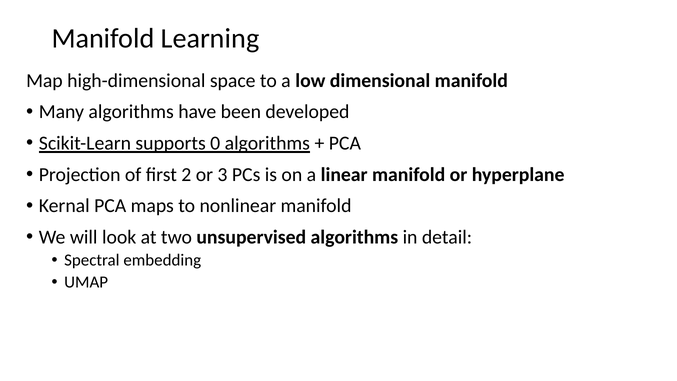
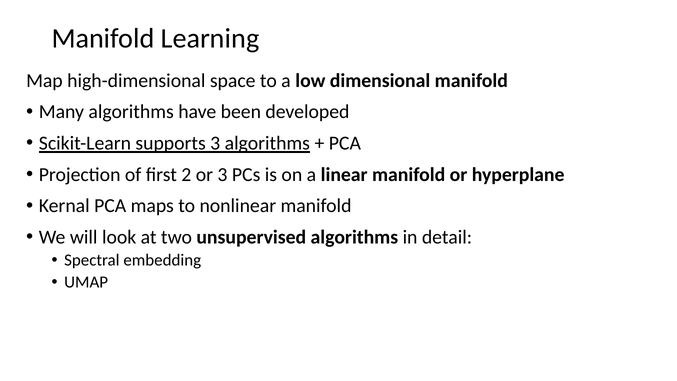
supports 0: 0 -> 3 (215, 143)
